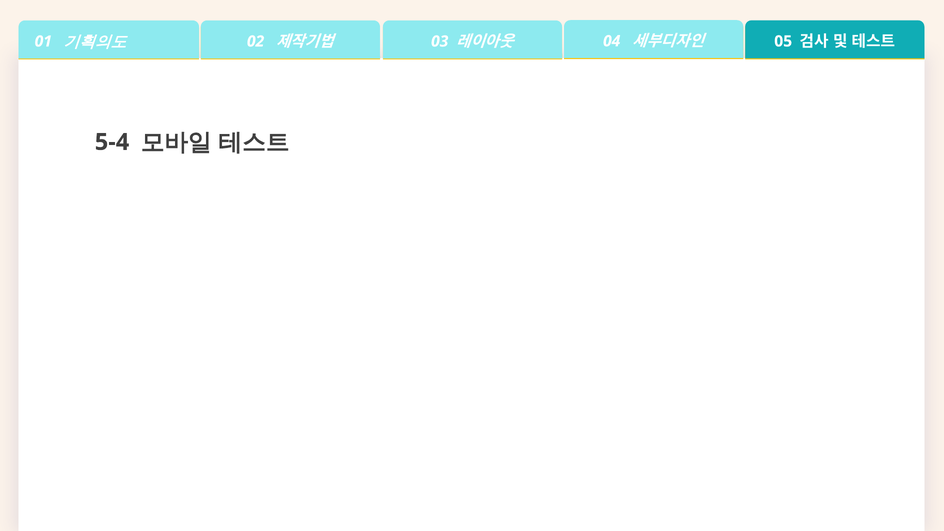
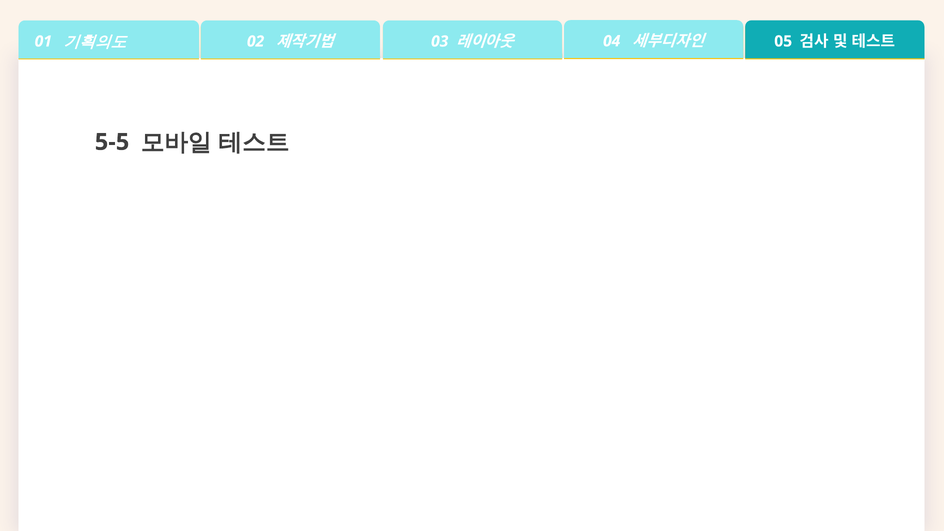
5-4: 5-4 -> 5-5 (112, 142)
